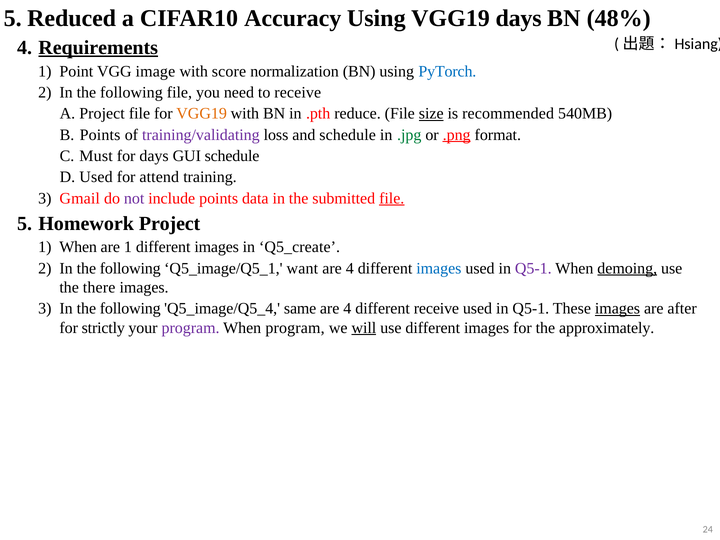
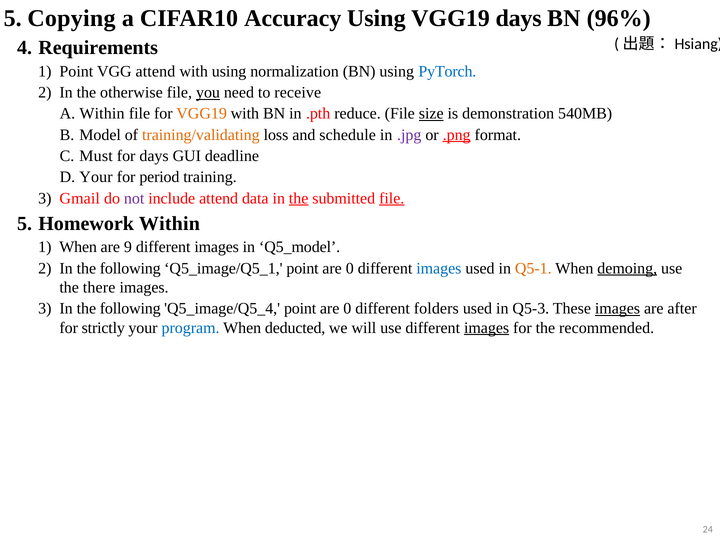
Reduced: Reduced -> Copying (71, 19)
48%: 48% -> 96% (619, 19)
Requirements underline: present -> none (98, 48)
VGG image: image -> attend (155, 71)
with score: score -> using (229, 71)
following: following -> otherwise (131, 92)
you underline: none -> present (208, 92)
A Project: Project -> Within (102, 114)
recommended: recommended -> demonstration (508, 114)
Points: Points -> Model (100, 135)
training/validating colour: purple -> orange (201, 135)
.jpg colour: green -> purple (409, 135)
GUI schedule: schedule -> deadline (232, 156)
Used: Used -> Your (96, 177)
attend: attend -> period (159, 177)
include points: points -> attend (219, 198)
the underline: none -> present (299, 198)
Homework Project: Project -> Within (169, 223)
are 1: 1 -> 9 (128, 247)
Q5_create: Q5_create -> Q5_model (300, 247)
Q5_image/Q5_1 want: want -> point (303, 268)
4: 4 -> 0 (350, 268)
Q5-1 colour: purple -> orange (533, 268)
Q5_image/Q5_4 same: same -> point (300, 309)
4: 4 -> 0 (347, 309)
different receive: receive -> folders (436, 309)
Q5-1: Q5-1 -> Q5-3 (531, 309)
program colour: purple -> blue (191, 328)
When program: program -> deducted (295, 328)
will underline: present -> none (364, 328)
images underline: none -> present (487, 328)
approximately: approximately -> recommended (607, 328)
